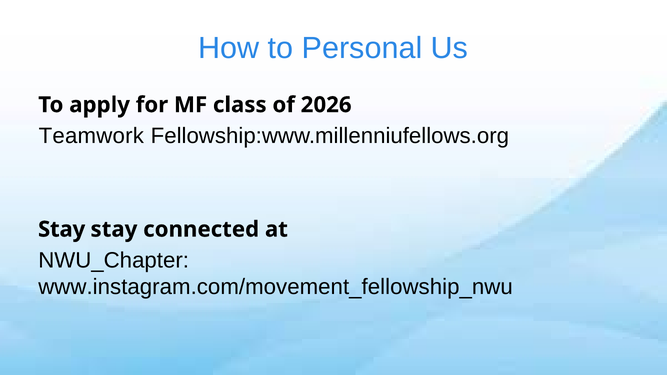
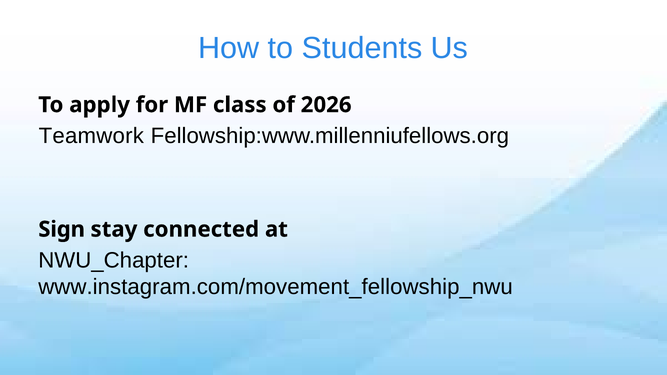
Personal: Personal -> Students (362, 48)
Stay: Stay -> Sign (62, 229)
